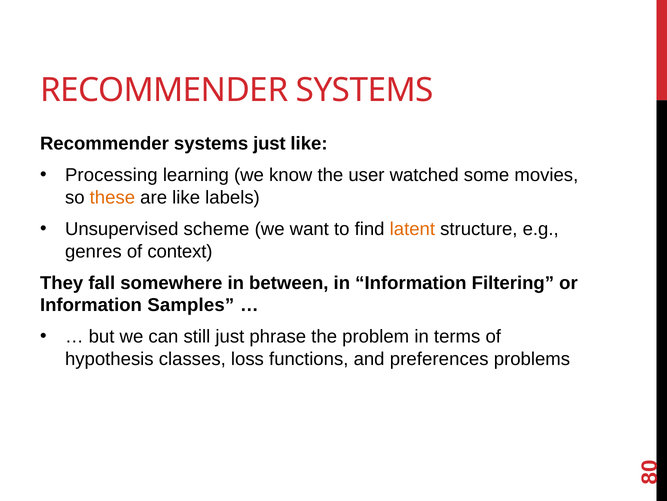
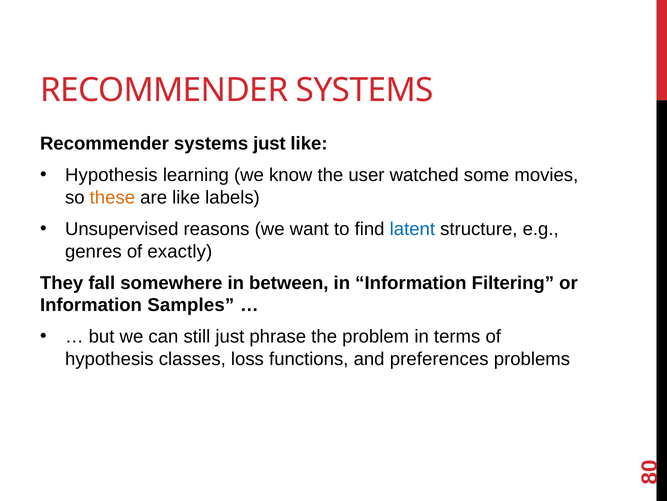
Processing: Processing -> Hypothesis (111, 175)
scheme: scheme -> reasons (217, 229)
latent colour: orange -> blue (412, 229)
context: context -> exactly (180, 251)
